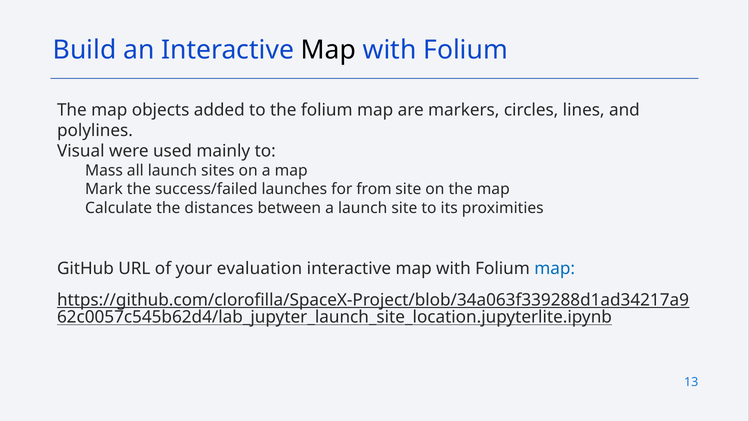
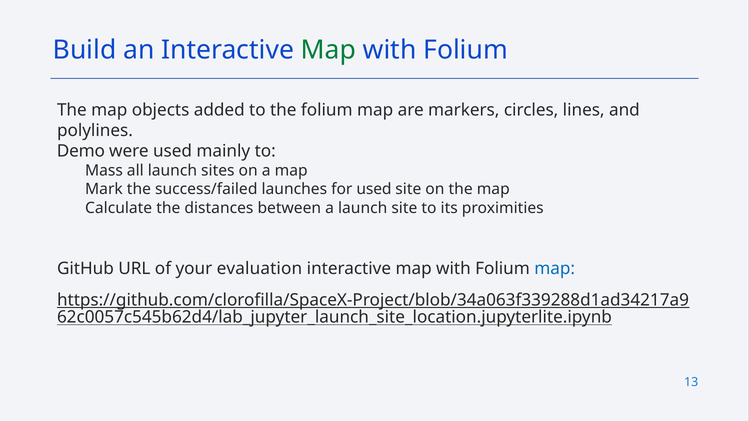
Map colour: black -> green (328, 50)
Visual: Visual -> Demo (81, 151)
for from: from -> used (374, 189)
